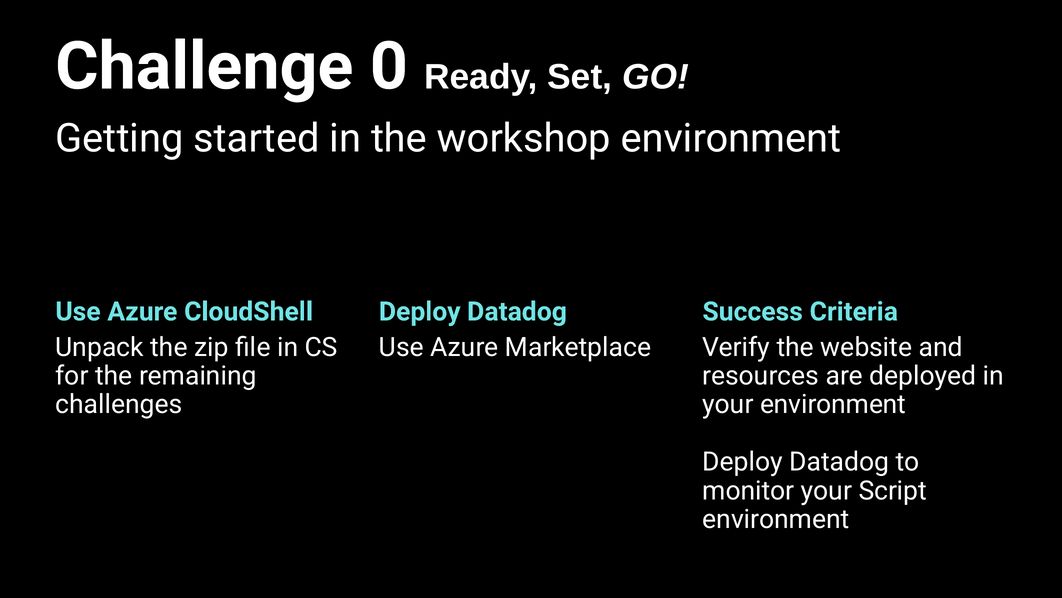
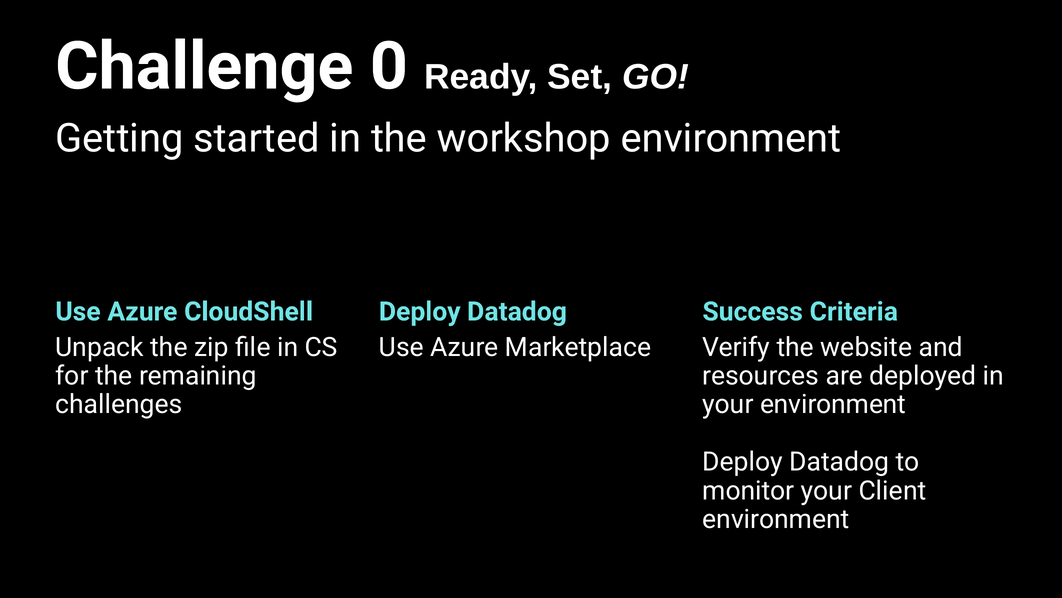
Script: Script -> Client (893, 490)
